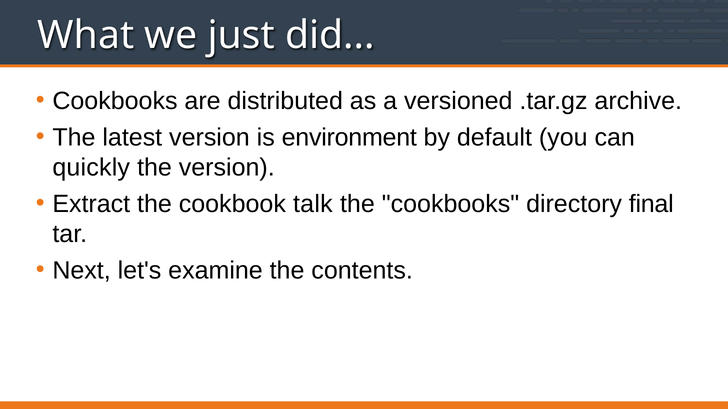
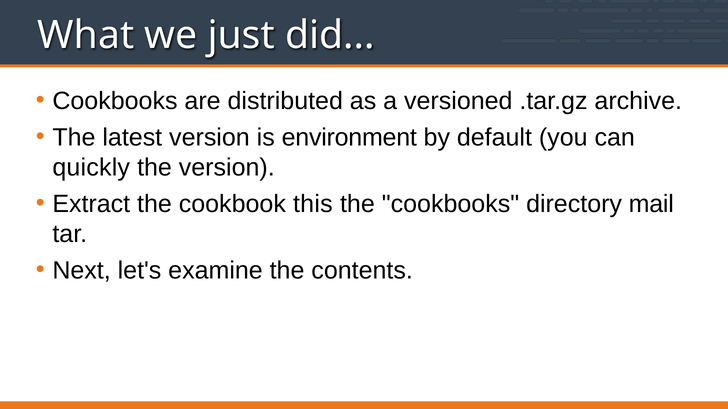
talk: talk -> this (313, 204)
final: final -> mail (651, 204)
